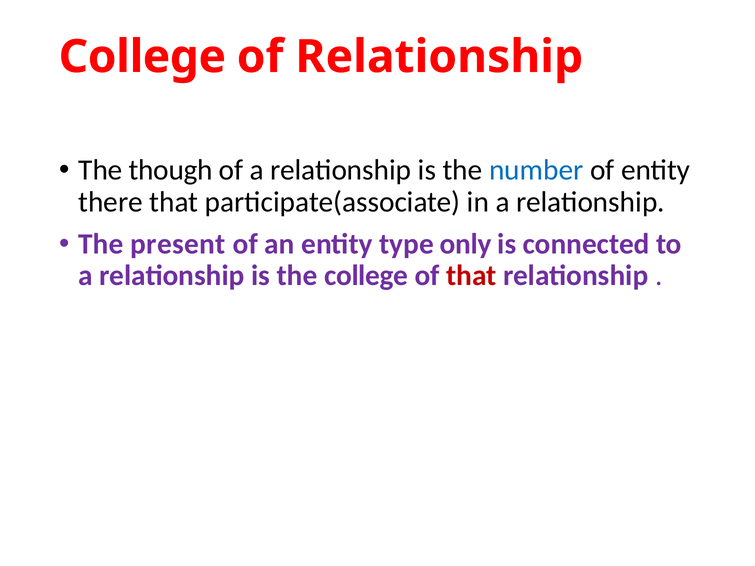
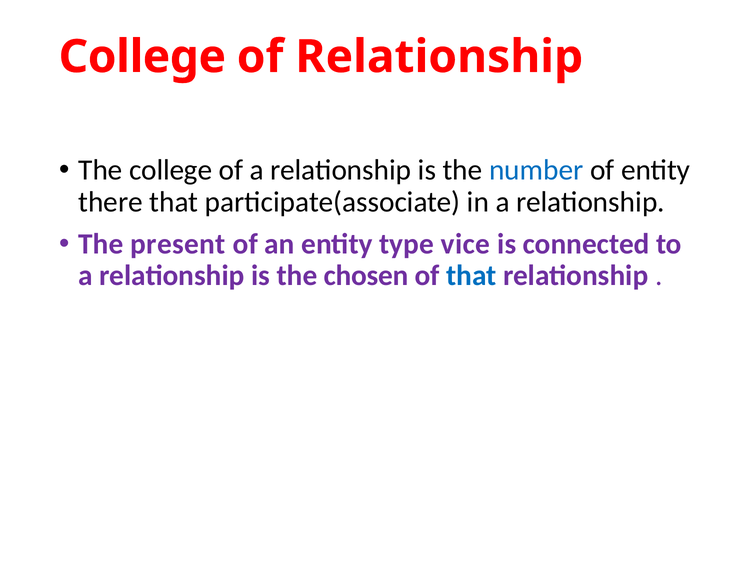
The though: though -> college (171, 170)
only: only -> vice (465, 244)
the college: college -> chosen (366, 276)
that colour: red -> blue (471, 276)
